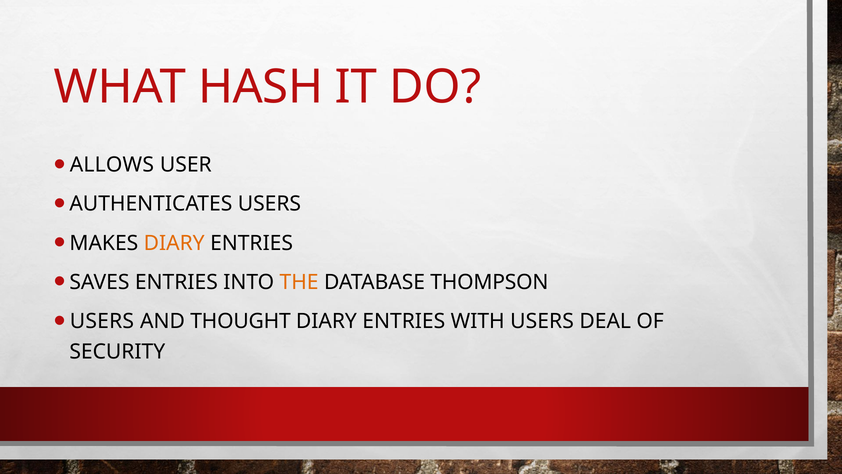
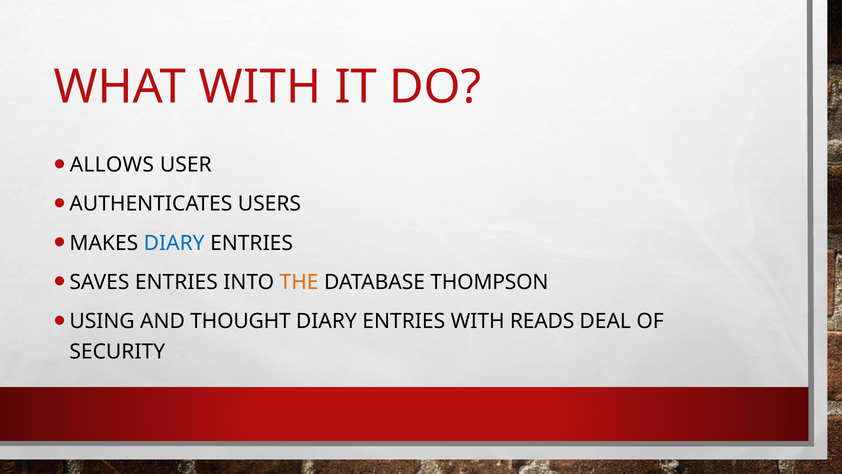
WHAT HASH: HASH -> WITH (260, 87)
DIARY colour: orange -> blue (174, 243)
USERS: USERS -> USING (102, 321)
WITH USERS: USERS -> READS (542, 321)
